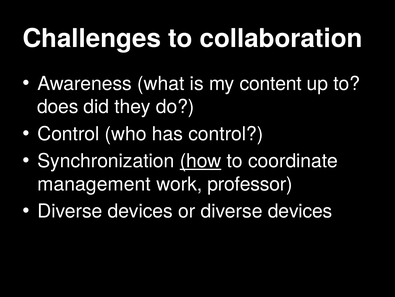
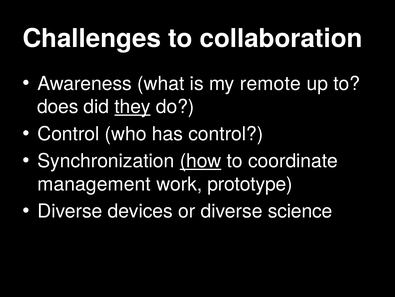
content: content -> remote (270, 83)
they underline: none -> present (133, 107)
professor: professor -> prototype (250, 184)
or diverse devices: devices -> science (300, 211)
